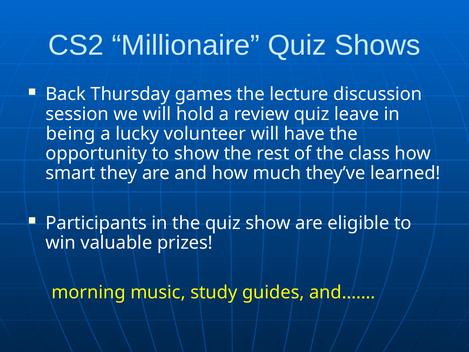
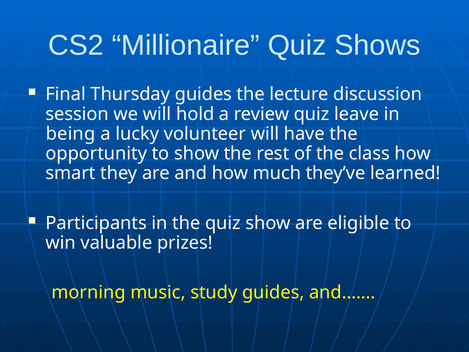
Back: Back -> Final (66, 94)
Thursday games: games -> guides (203, 94)
